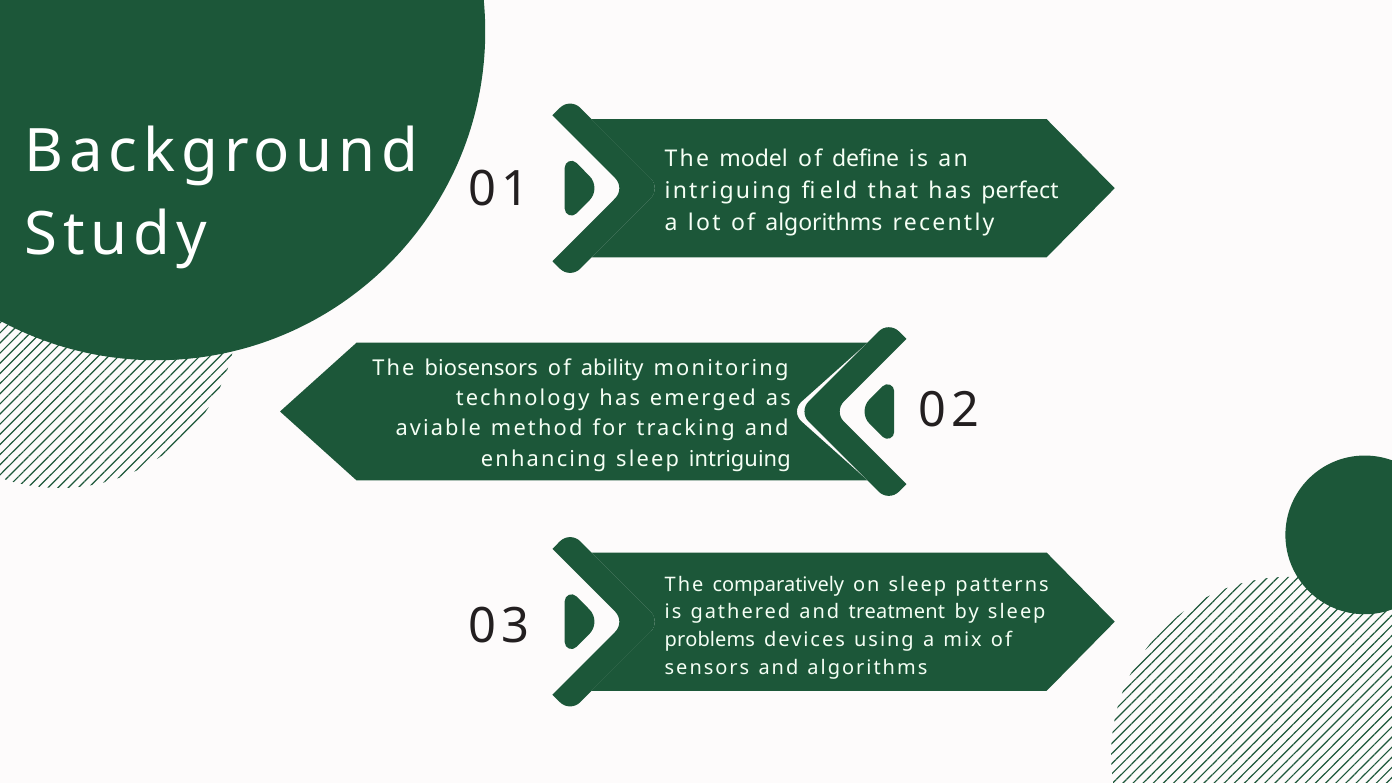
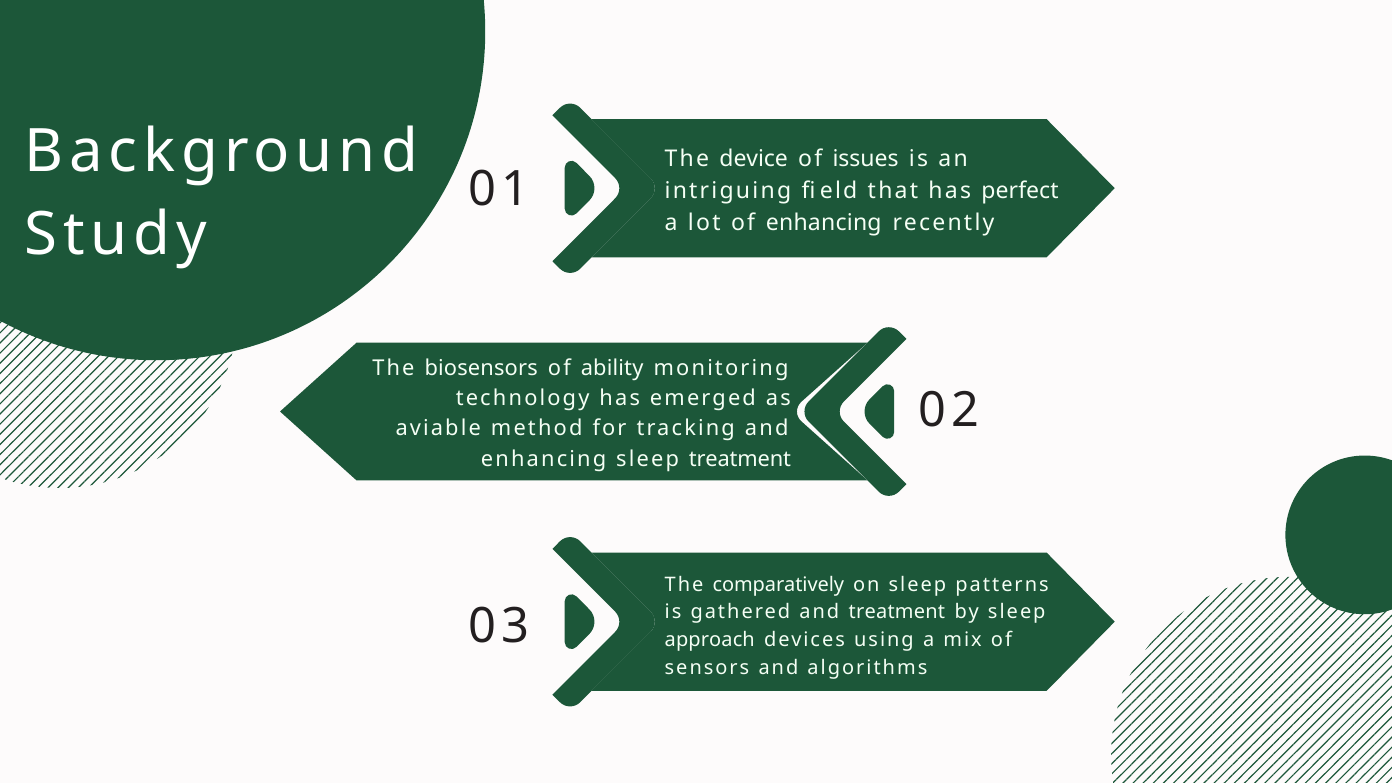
model: model -> device (754, 159)
define: define -> issues (866, 159)
of algorithms: algorithms -> enhancing (824, 223)
sleep intriguing: intriguing -> treatment (740, 459)
problems: problems -> approach (710, 640)
